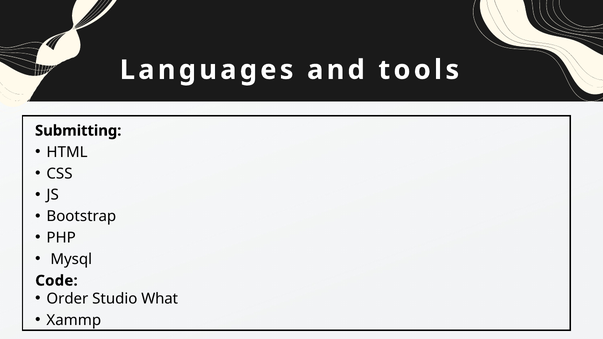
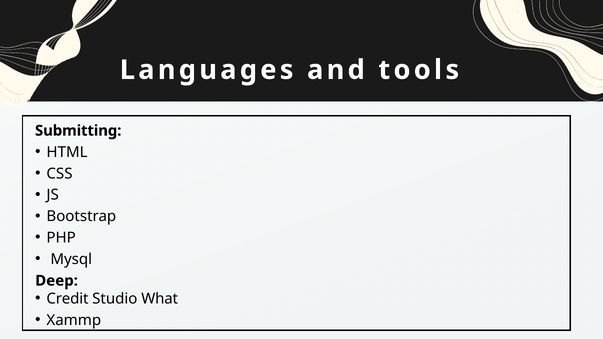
Code: Code -> Deep (57, 281)
Order: Order -> Credit (67, 299)
